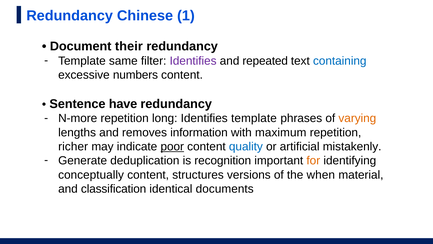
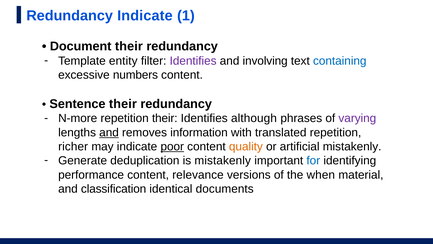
Redundancy Chinese: Chinese -> Indicate (145, 16)
same: same -> entity (123, 61)
repeated: repeated -> involving (265, 61)
Sentence have: have -> their (123, 104)
repetition long: long -> their (165, 118)
Identifies template: template -> although (254, 118)
varying colour: orange -> purple (357, 118)
and underline: none -> present (109, 132)
maximum: maximum -> translated (281, 132)
quality colour: blue -> orange (246, 146)
is recognition: recognition -> mistakenly (223, 160)
for colour: orange -> blue (313, 160)
conceptually: conceptually -> performance (91, 174)
structures: structures -> relevance (198, 174)
